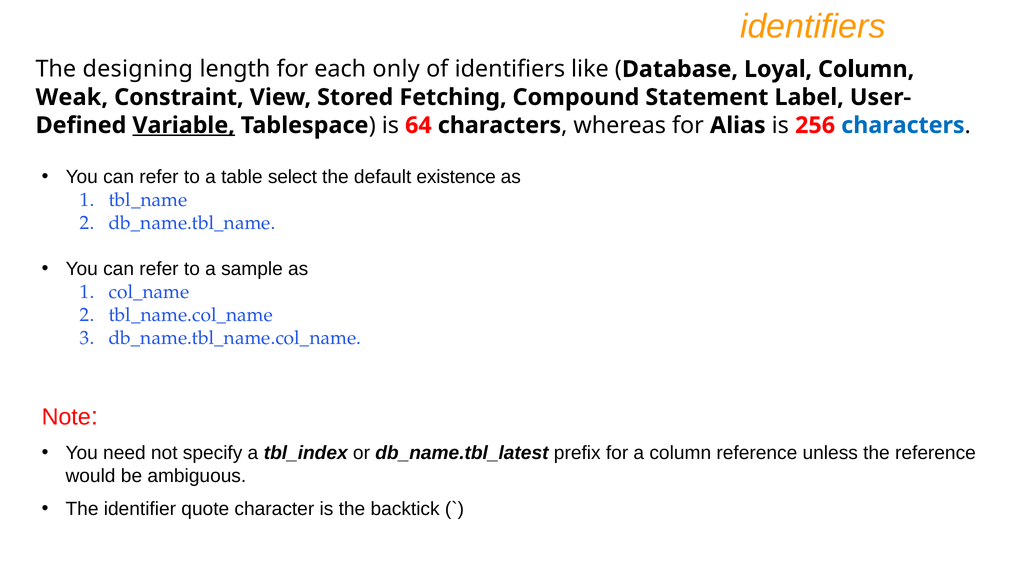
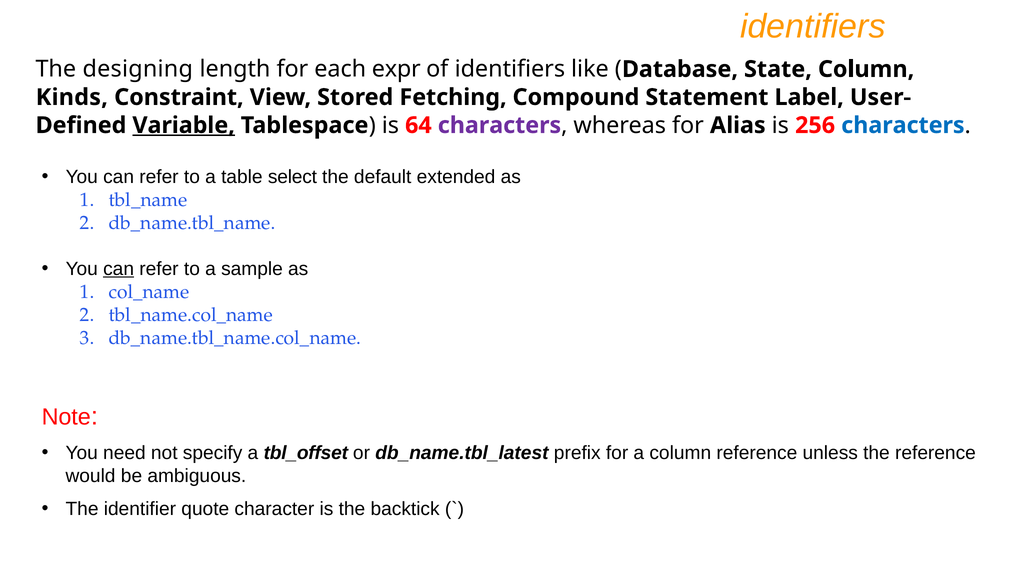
only: only -> expr (396, 69)
Loyal: Loyal -> State (778, 69)
Weak: Weak -> Kinds (72, 97)
characters colour: black -> purple (499, 125)
existence: existence -> extended (456, 177)
can underline: none -> present (119, 269)
tbl_index: tbl_index -> tbl_offset (306, 453)
